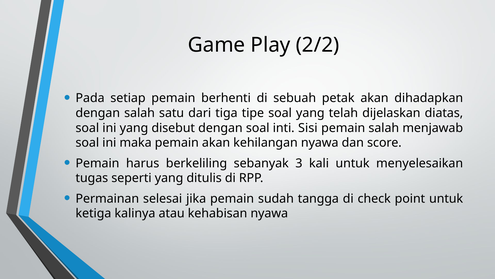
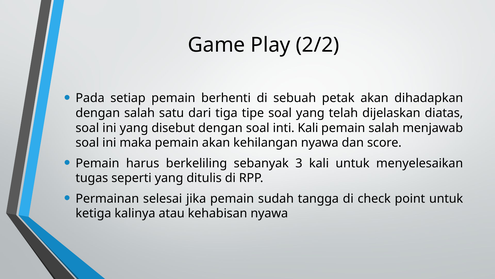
inti Sisi: Sisi -> Kali (308, 128)
